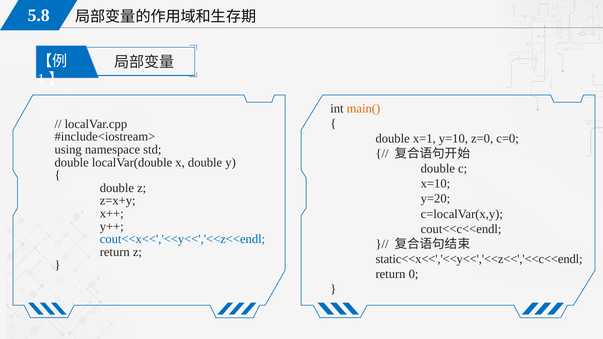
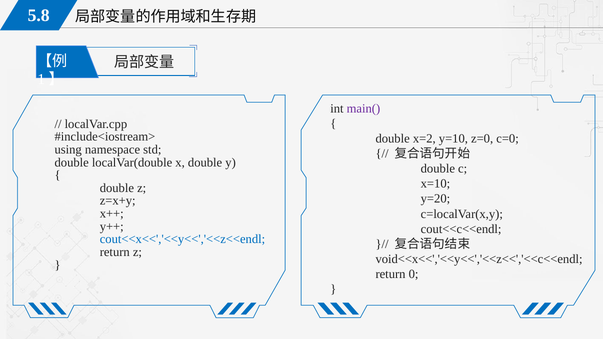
main( colour: orange -> purple (363, 108)
x=1: x=1 -> x=2 (424, 139)
static<<x<<','<<y<<','<<z<<','<<c<<endl: static<<x<<','<<y<<','<<z<<','<<c<<endl -> void<<x<<','<<y<<','<<z<<','<<c<<endl (479, 259)
